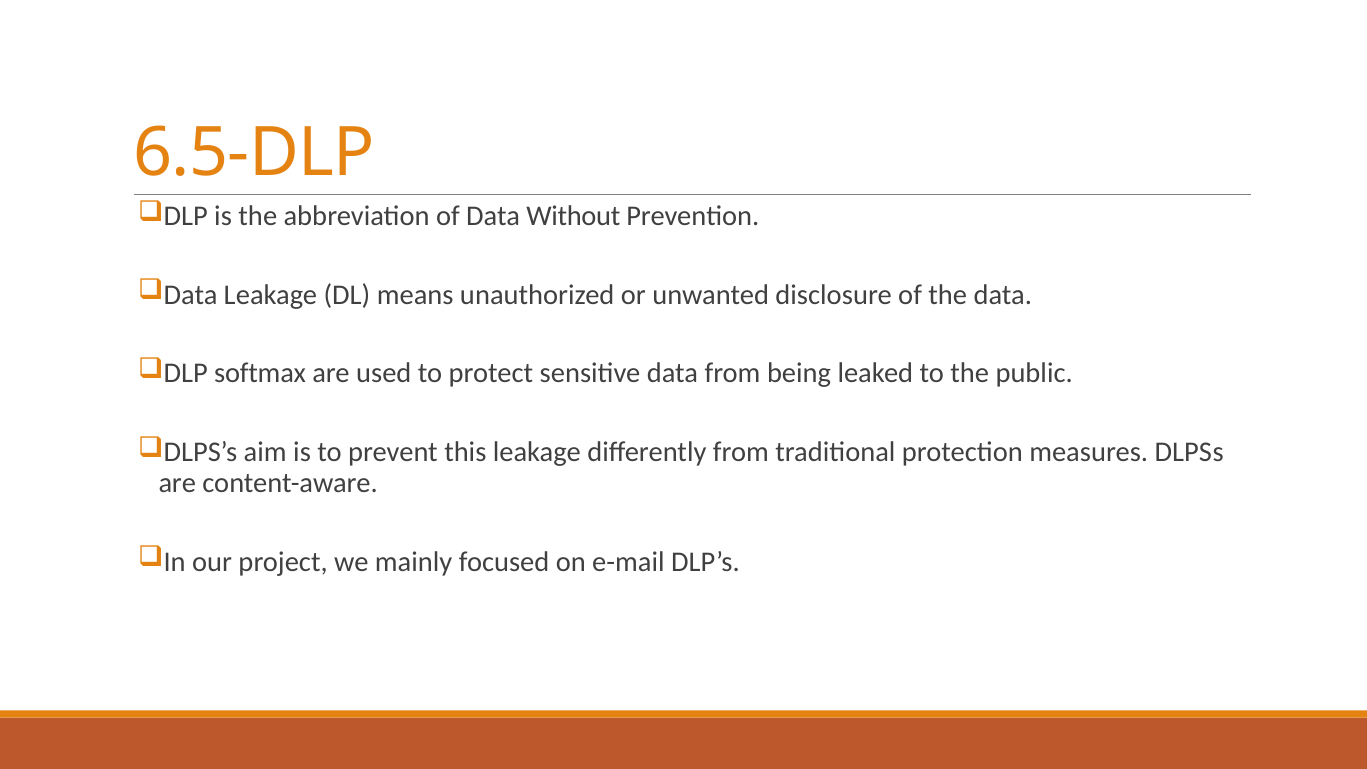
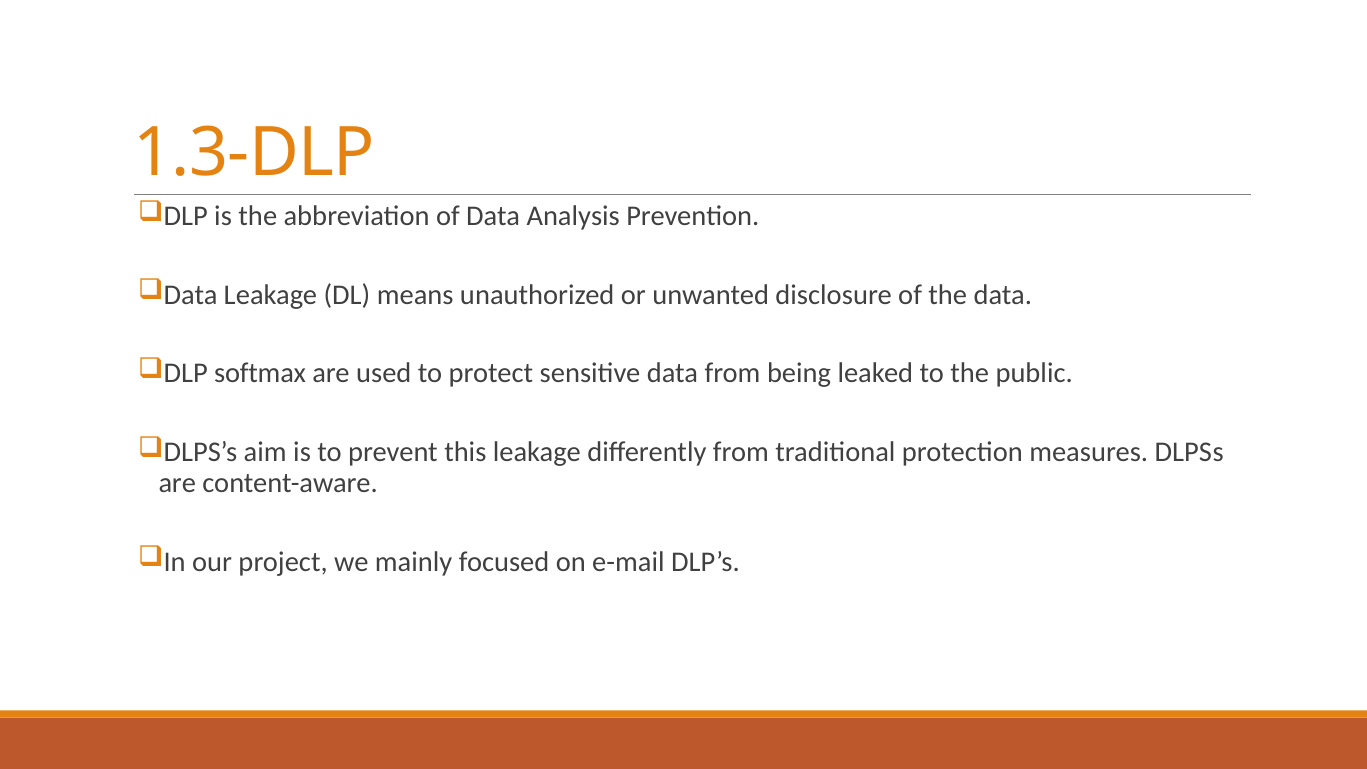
6.5-DLP: 6.5-DLP -> 1.3-DLP (254, 153)
Without: Without -> Analysis (573, 216)
